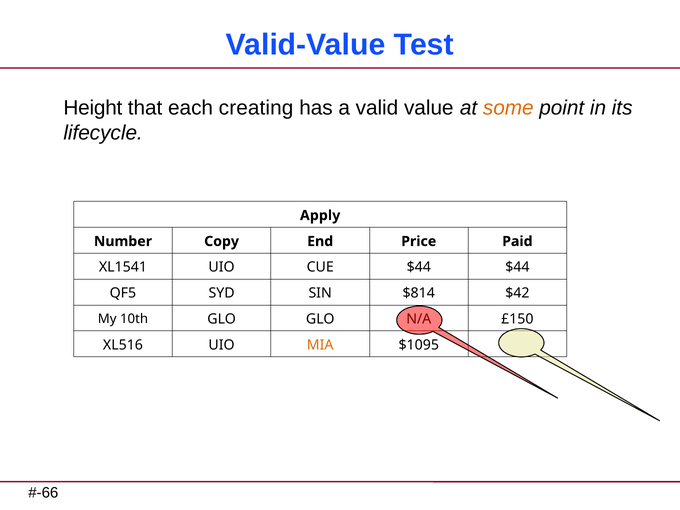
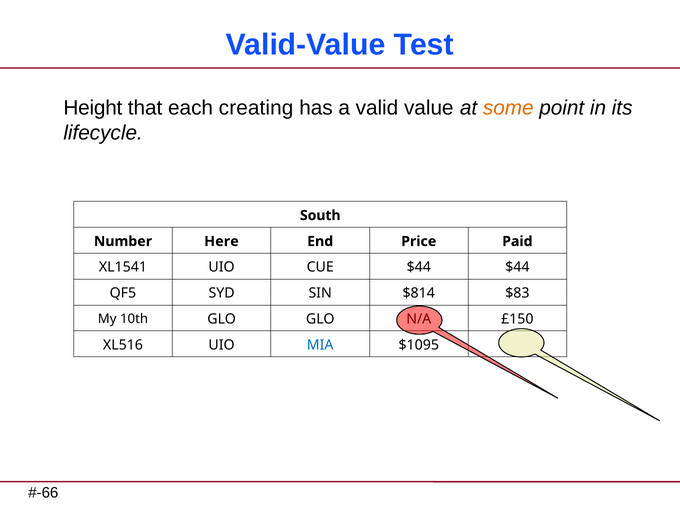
Apply: Apply -> South (320, 215)
Copy: Copy -> Here (221, 241)
$42: $42 -> $83 (517, 293)
MIA colour: orange -> blue (320, 345)
